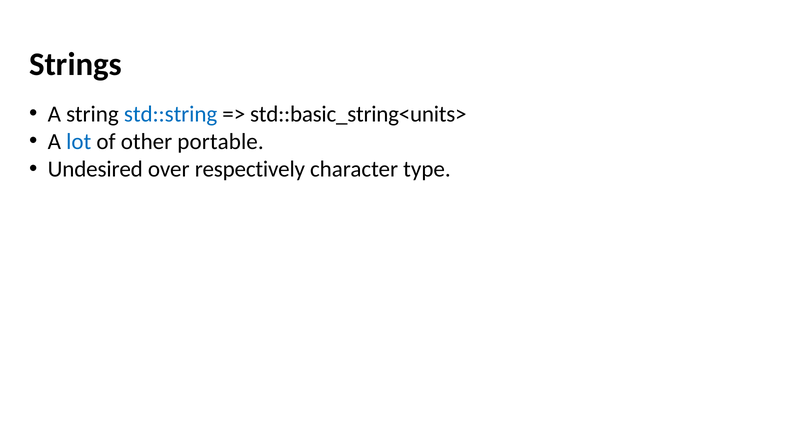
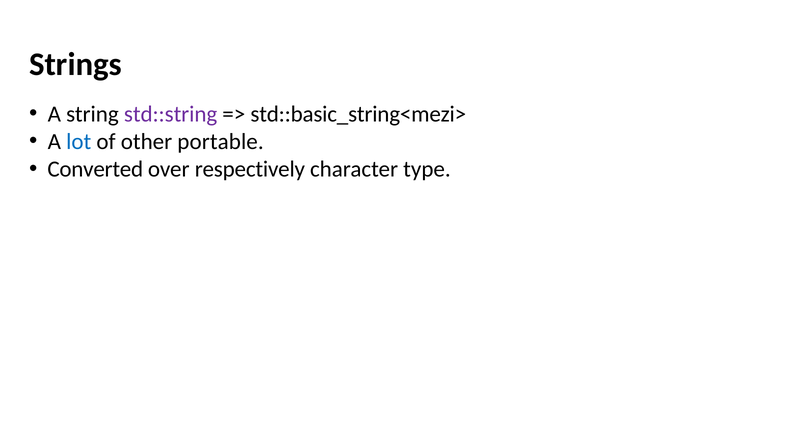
std::string colour: blue -> purple (171, 114)
std::basic_string<units>: std::basic_string<units> -> std::basic_string<mezi> (358, 114)
Undesired: Undesired -> Converted (95, 169)
